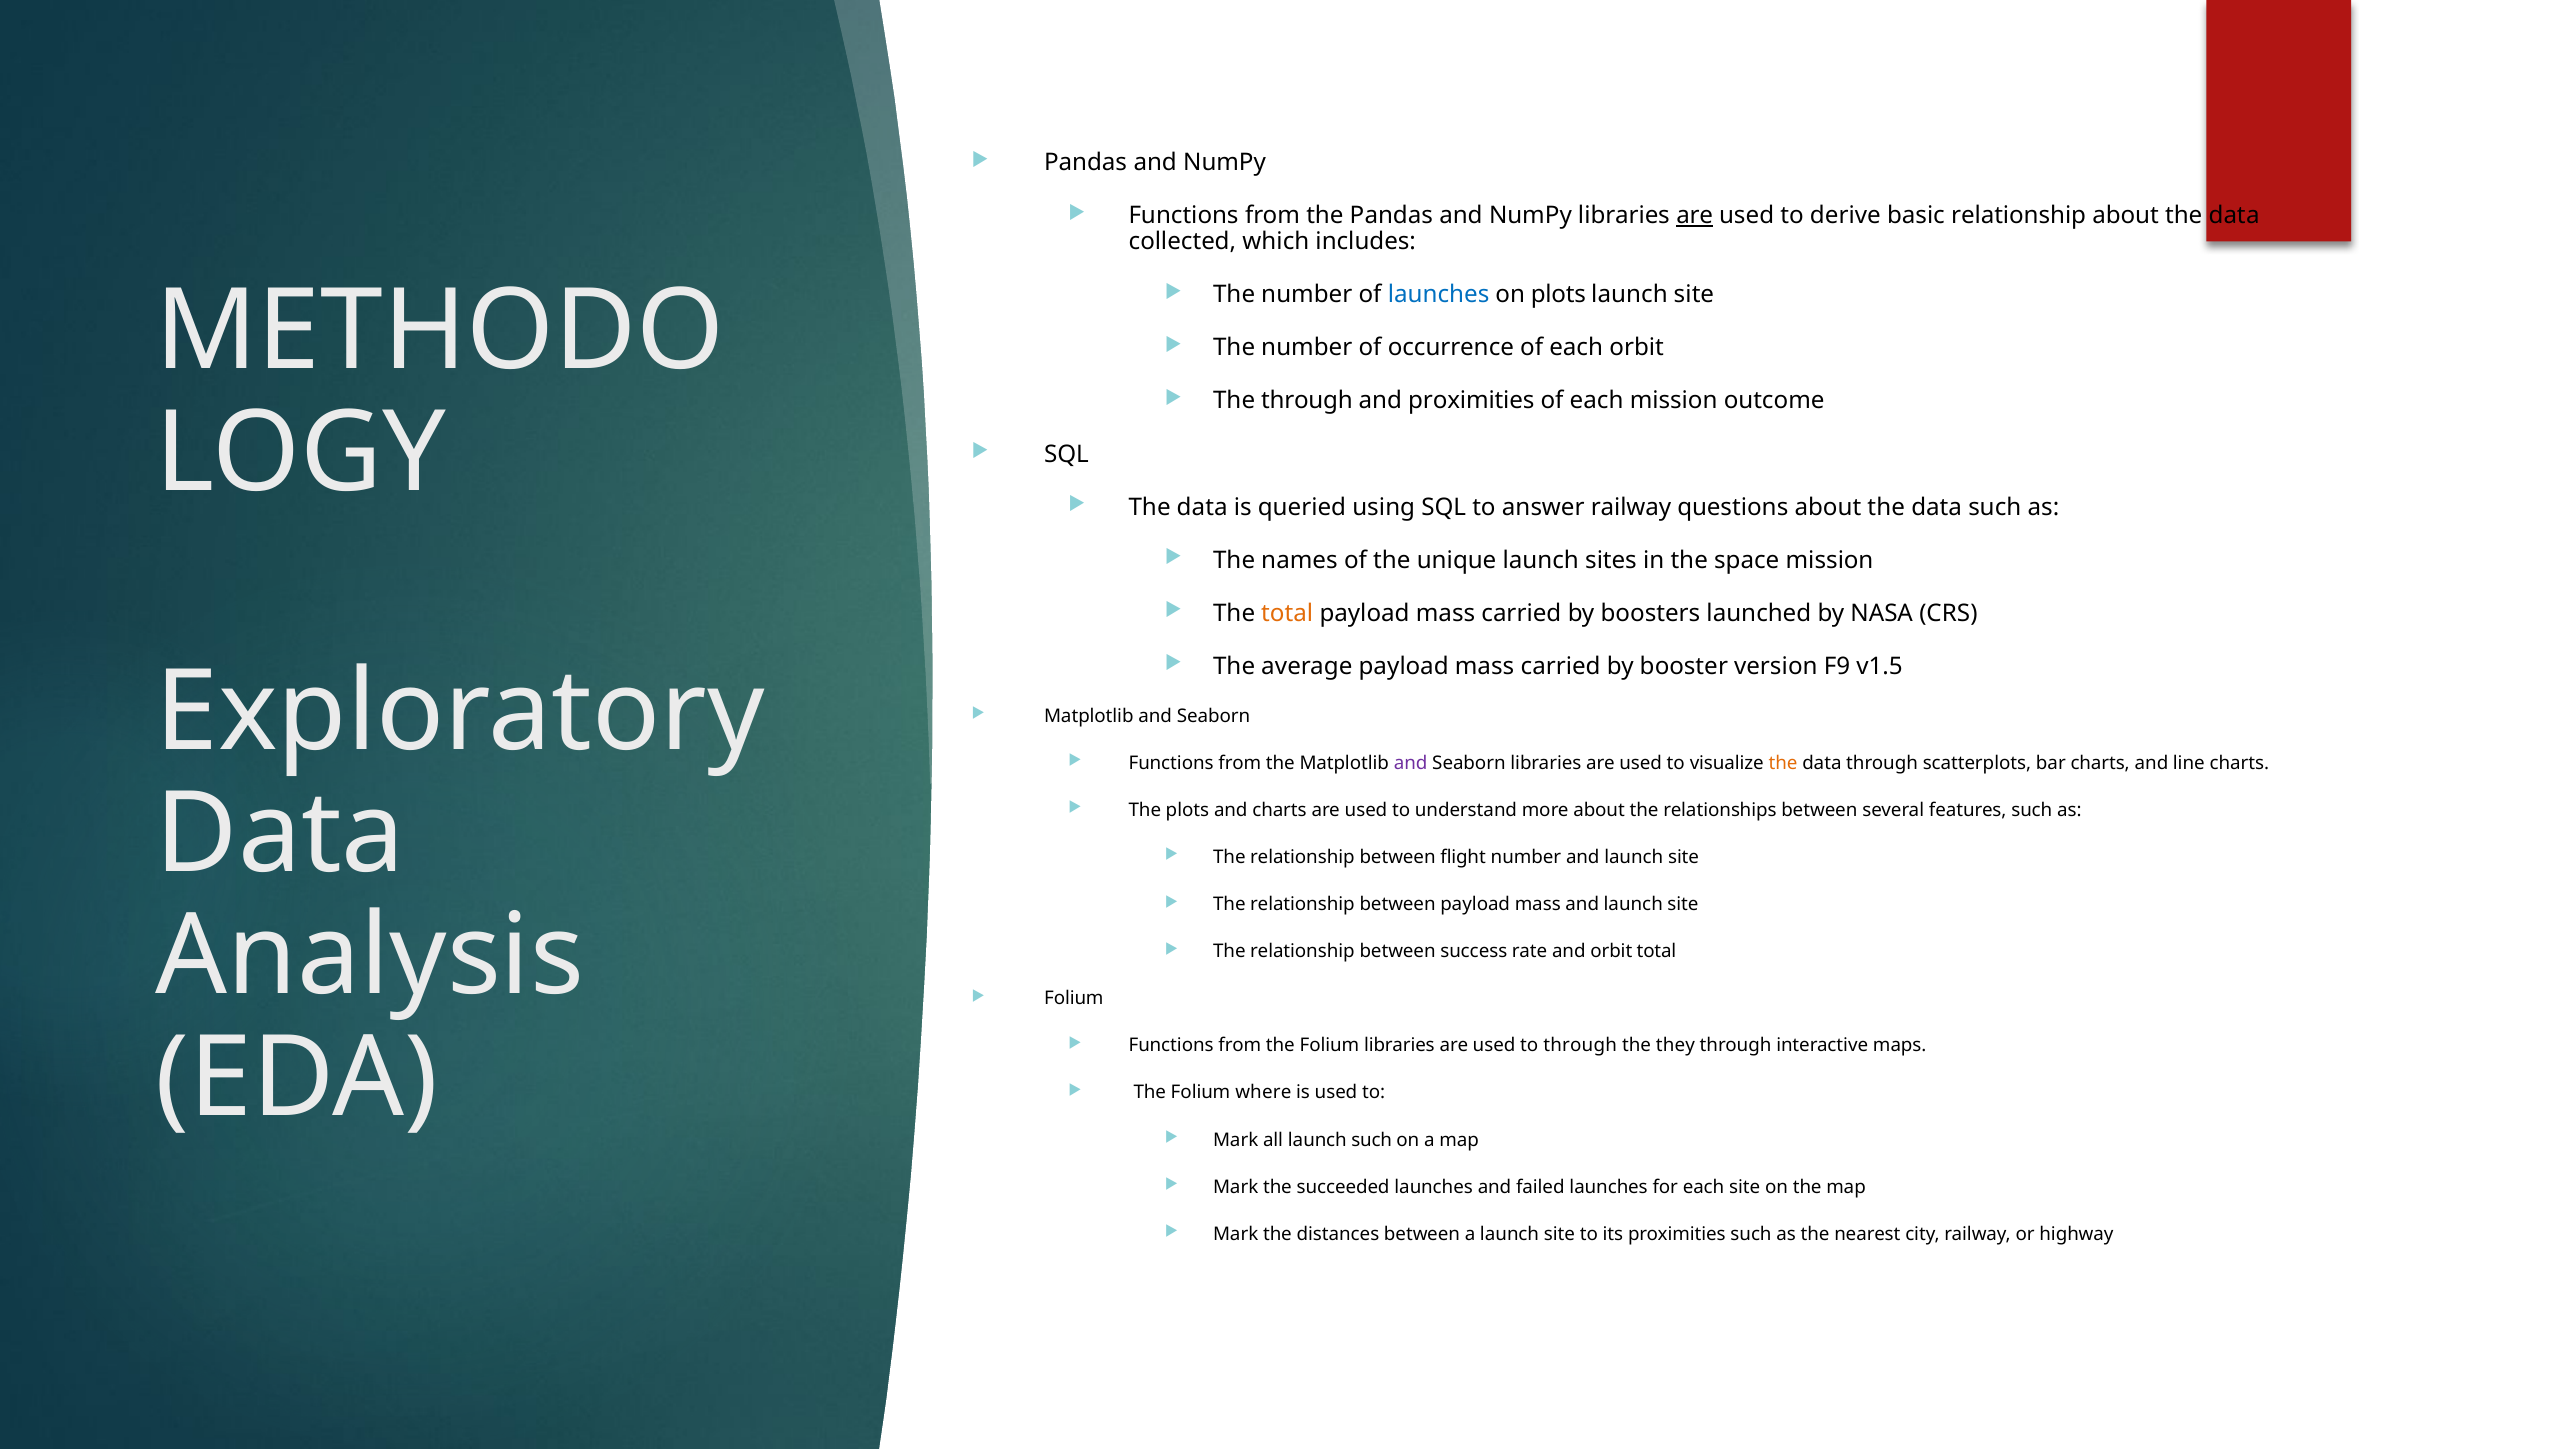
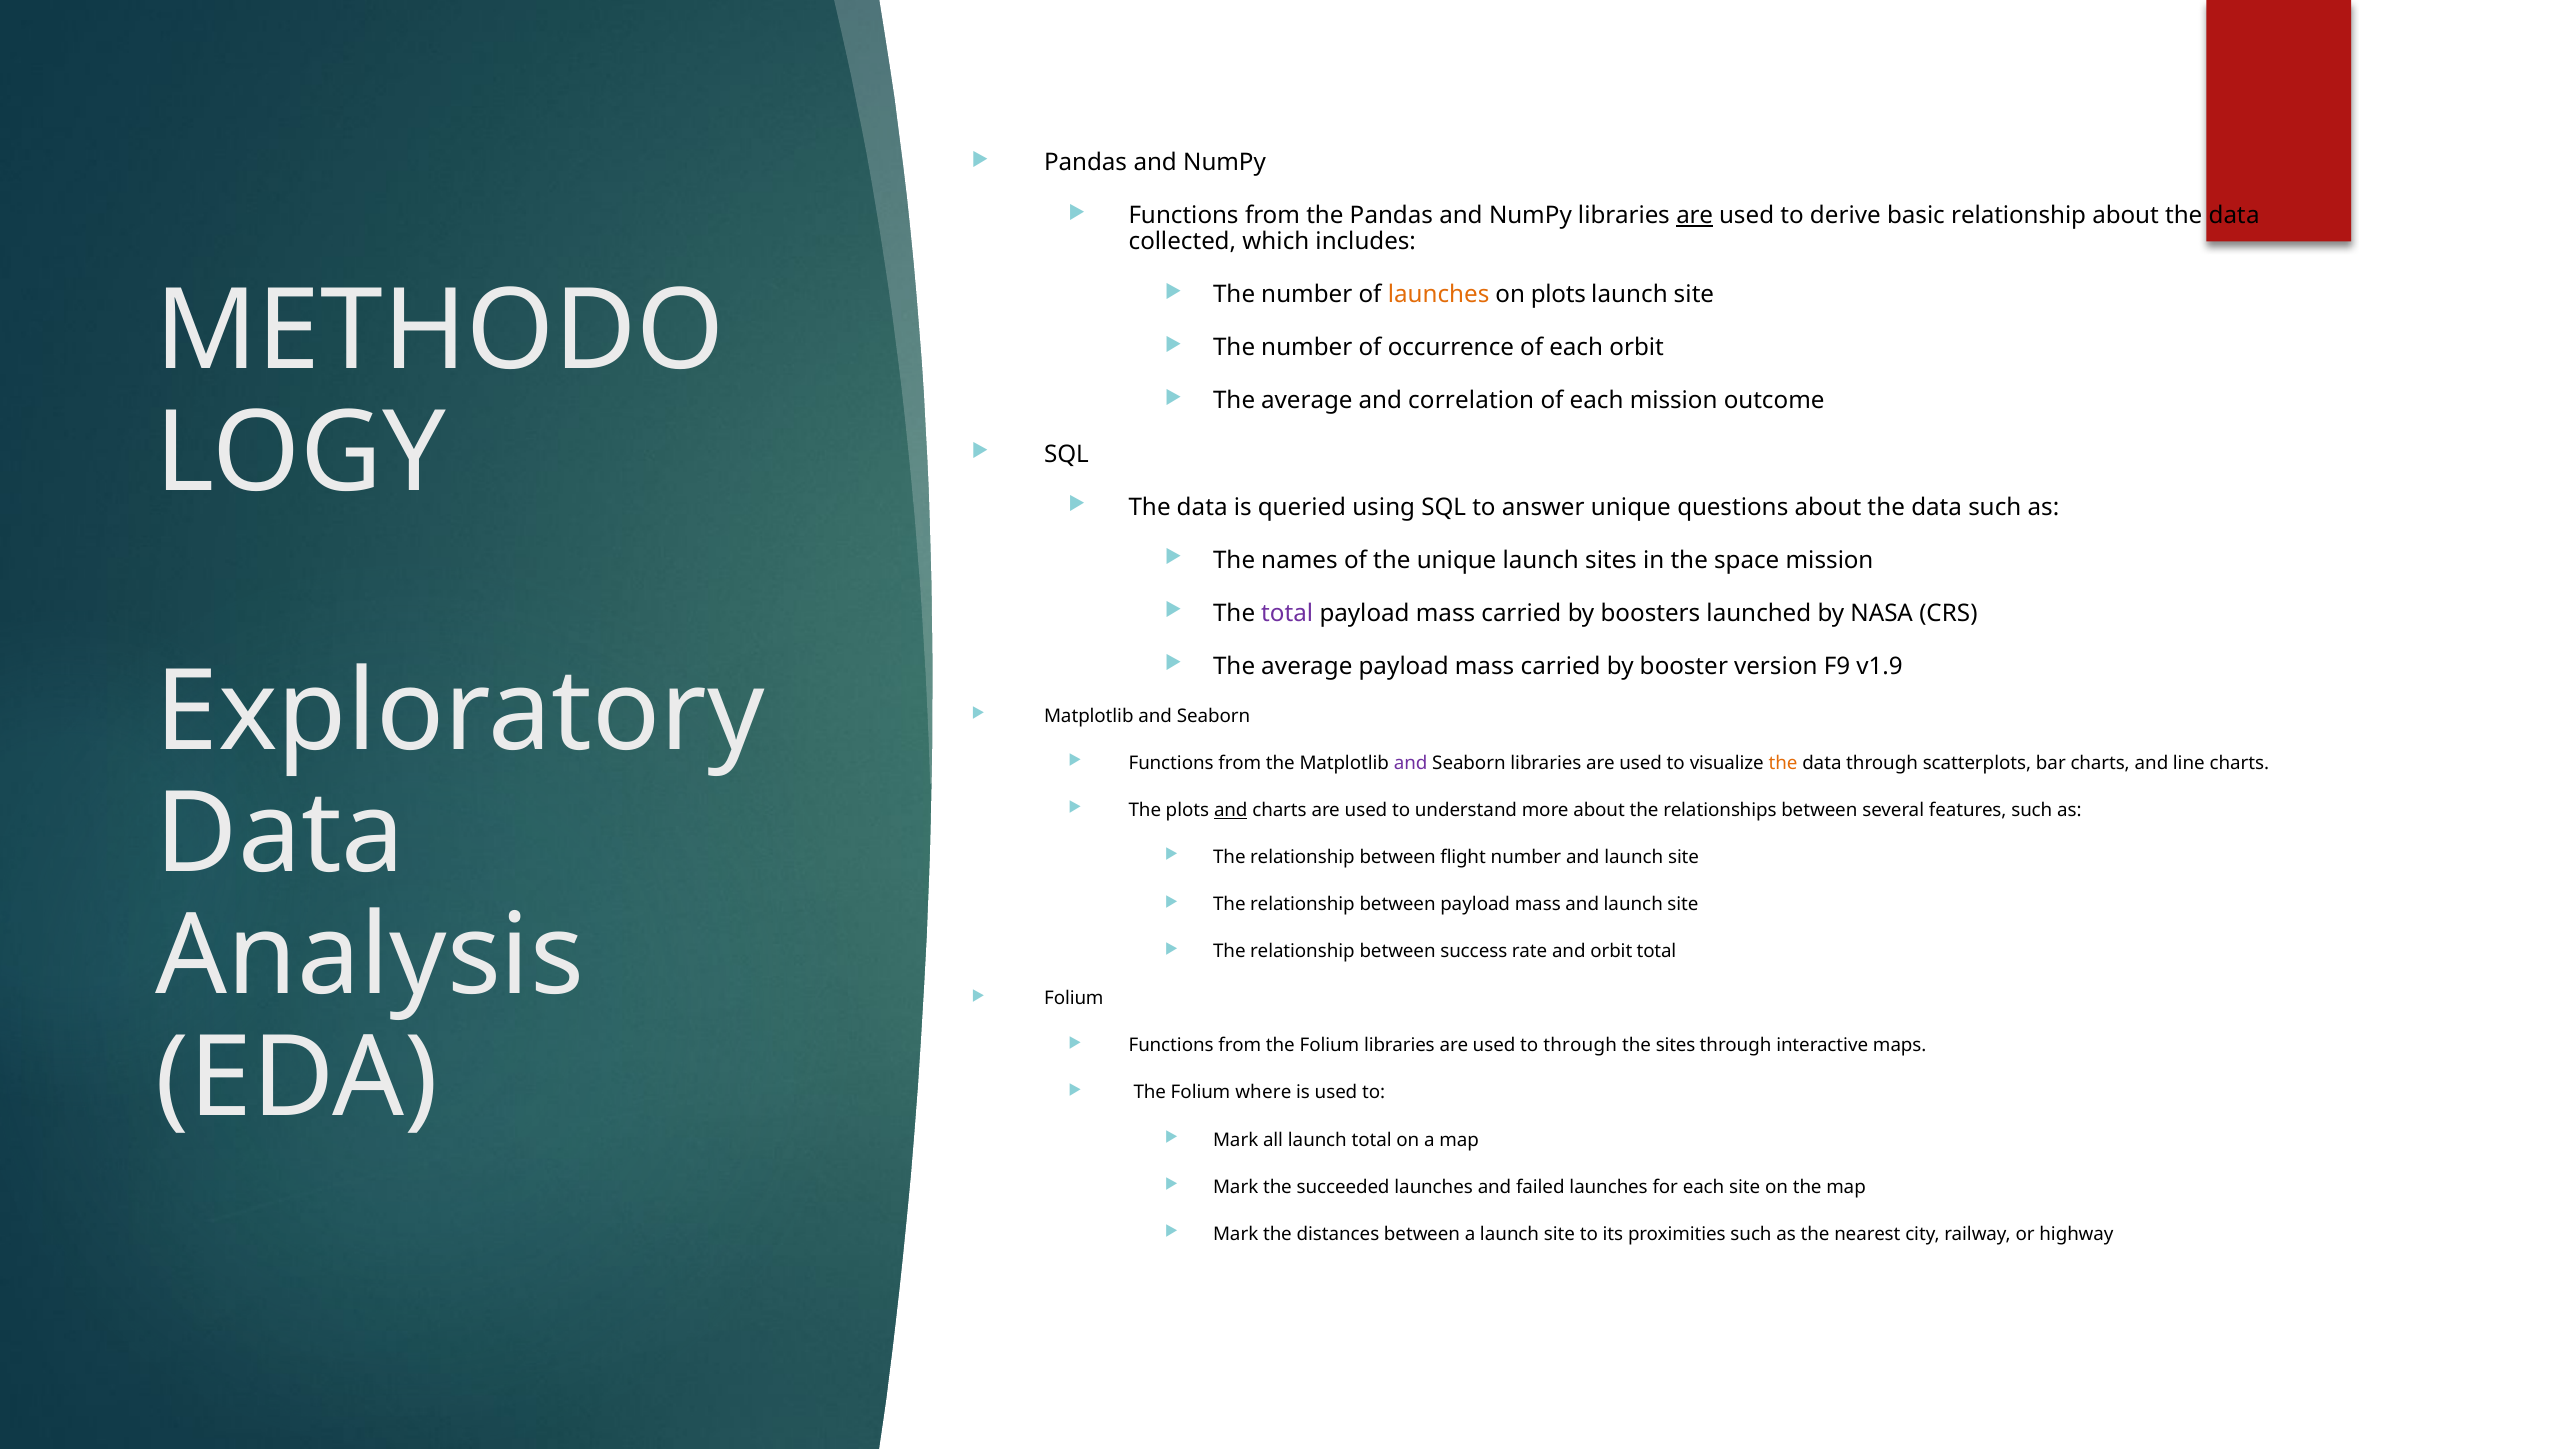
launches colour: blue -> orange (1439, 295)
through: through -> average (1307, 401)
and proximities: proximities -> correlation (1471, 401)
answer railway: railway -> unique (1631, 507)
total colour: orange -> purple (1287, 613)
v1.5: v1.5 -> v1.9 (1880, 666)
and underline: none -> present (1231, 810)
the they: they -> sites (1676, 1046)
launch such: such -> total (1372, 1140)
